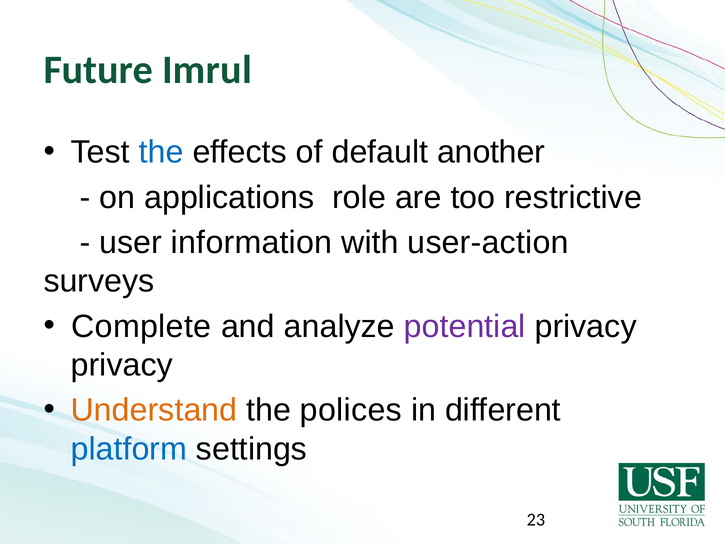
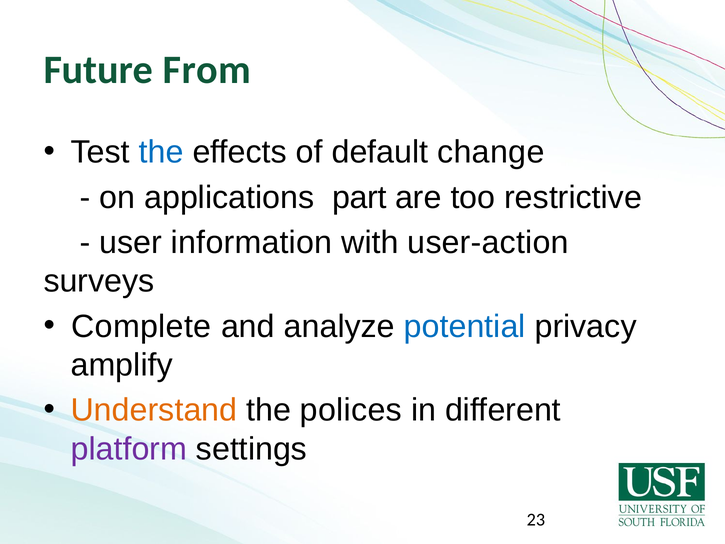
Imrul: Imrul -> From (207, 70)
another: another -> change (491, 152)
role: role -> part (359, 197)
potential colour: purple -> blue (465, 326)
privacy: privacy -> amplify (122, 365)
platform colour: blue -> purple (129, 449)
